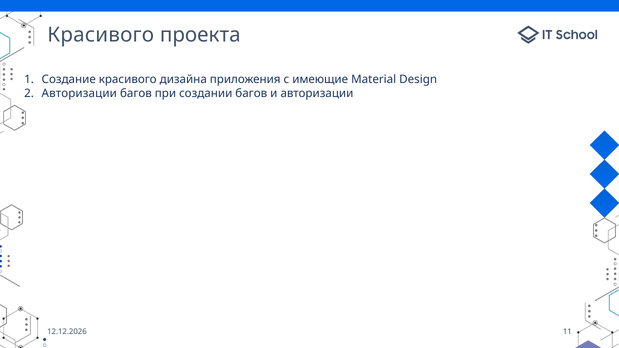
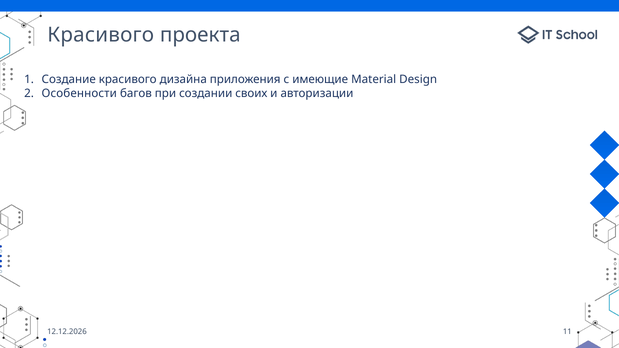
Авторизации: Авторизации -> Особенности (79, 93)
создании багов: багов -> своих (251, 93)
